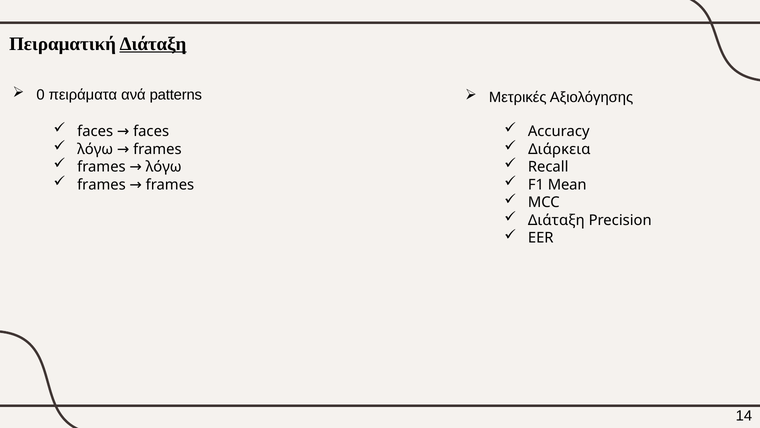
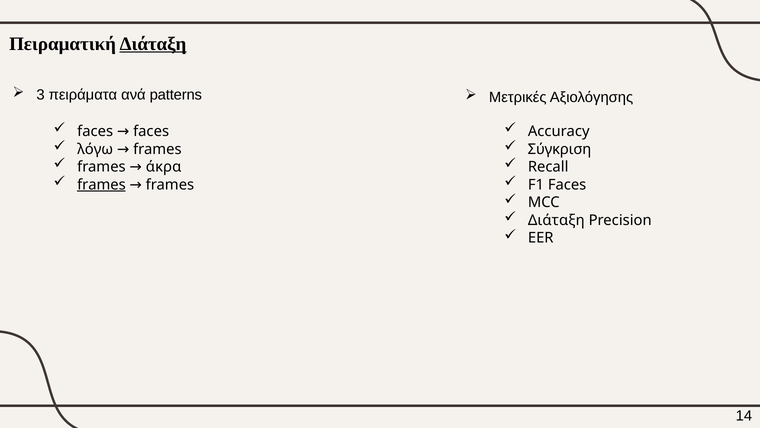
0: 0 -> 3 (40, 95)
Διάρκεια: Διάρκεια -> Σύγκριση (560, 149)
λόγω: λόγω -> άκρα (164, 167)
frames underline: none -> present (101, 185)
F1 Mean: Mean -> Faces (567, 185)
